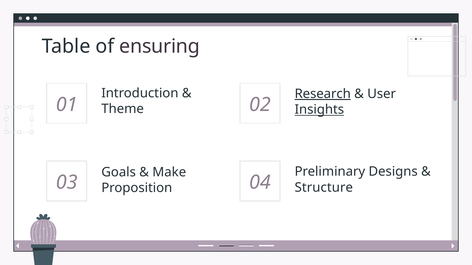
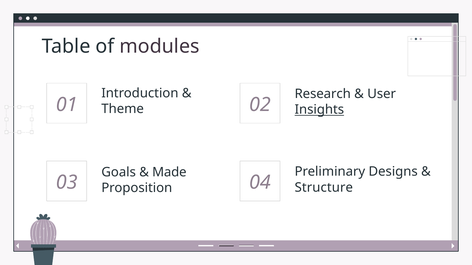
ensuring: ensuring -> modules (159, 46)
Research underline: present -> none (323, 94)
Make: Make -> Made (169, 172)
